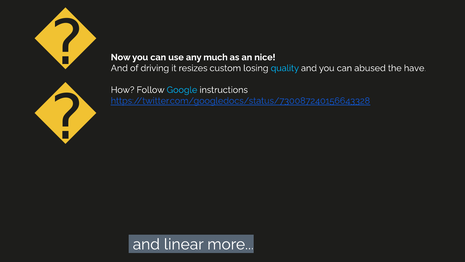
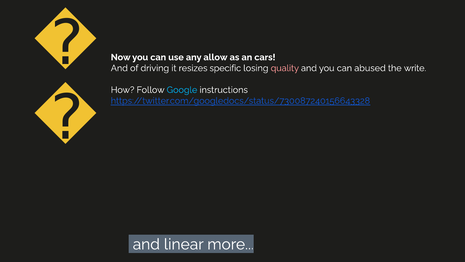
much: much -> allow (215, 57)
nice: nice -> cars (265, 57)
custom: custom -> specific (225, 68)
quality colour: light blue -> pink (285, 68)
have: have -> write (415, 68)
